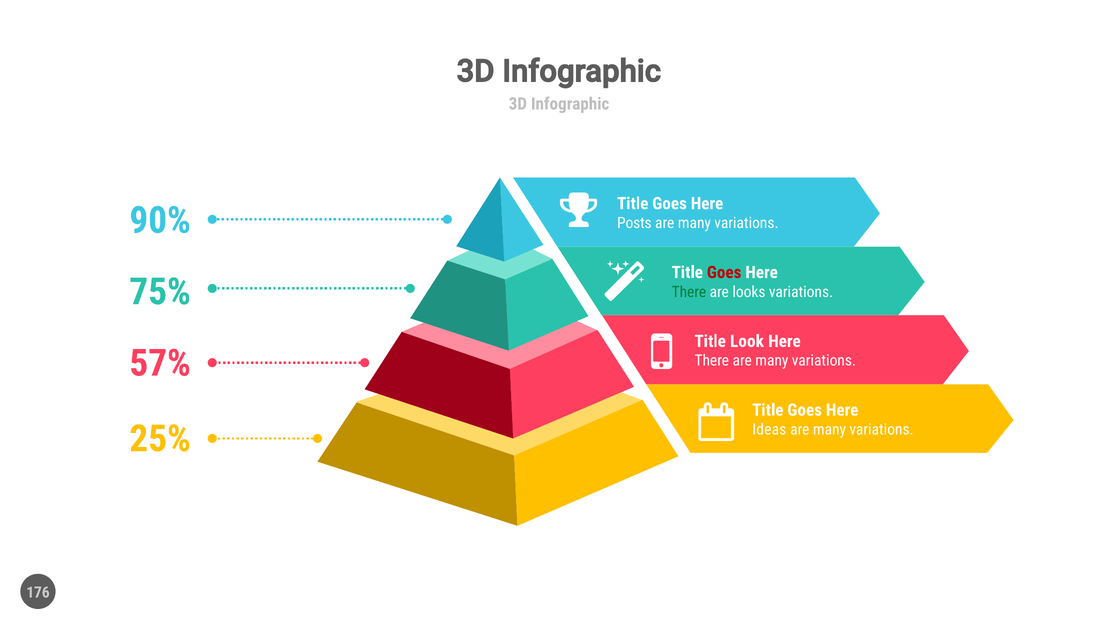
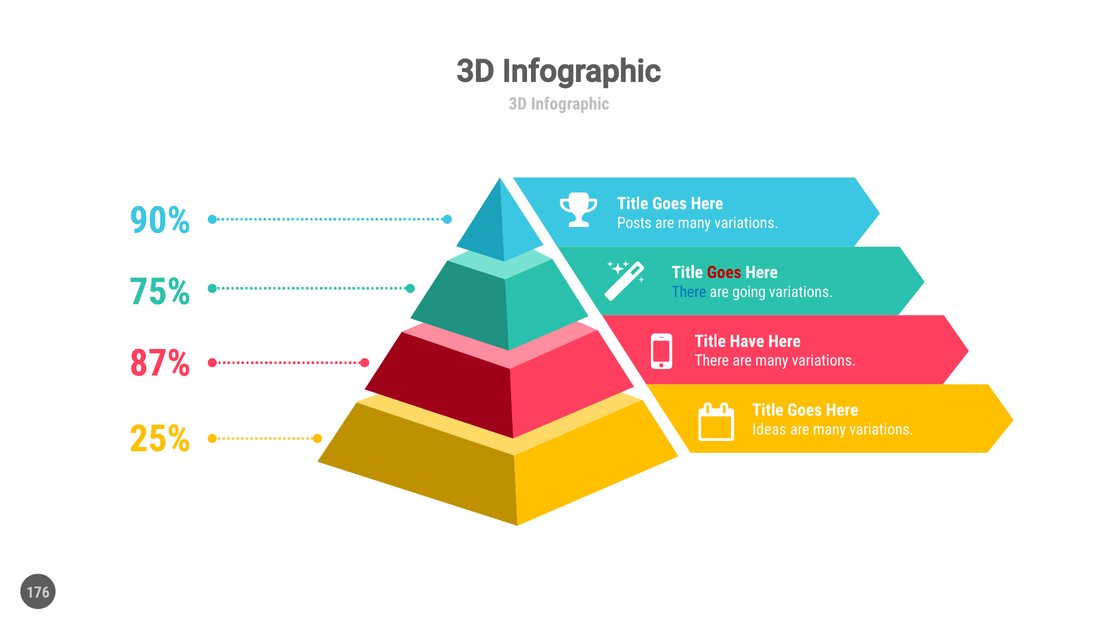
There colour: green -> blue (689, 292)
looks: looks -> going (749, 292)
Look: Look -> Have (747, 341)
57%: 57% -> 87% (160, 363)
